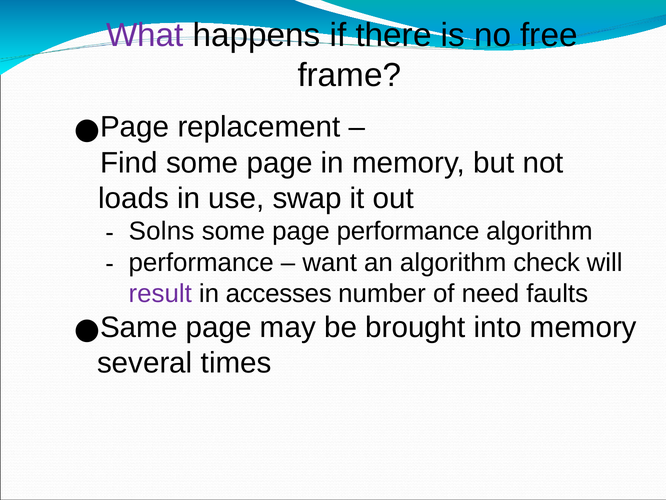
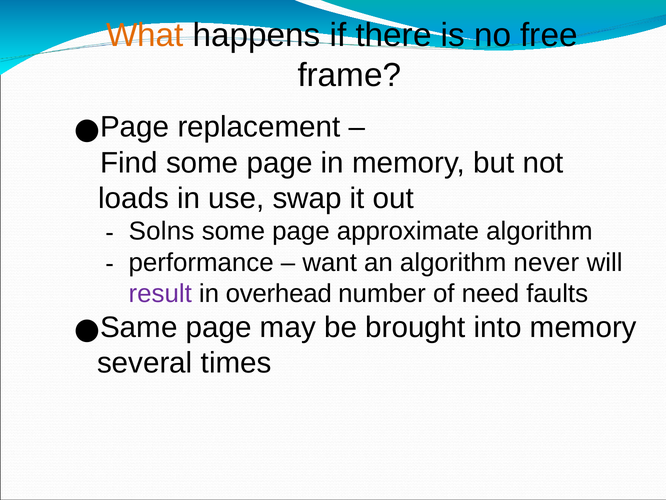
What colour: purple -> orange (145, 35)
page performance: performance -> approximate (408, 231)
check: check -> never (546, 262)
accesses: accesses -> overhead (279, 293)
